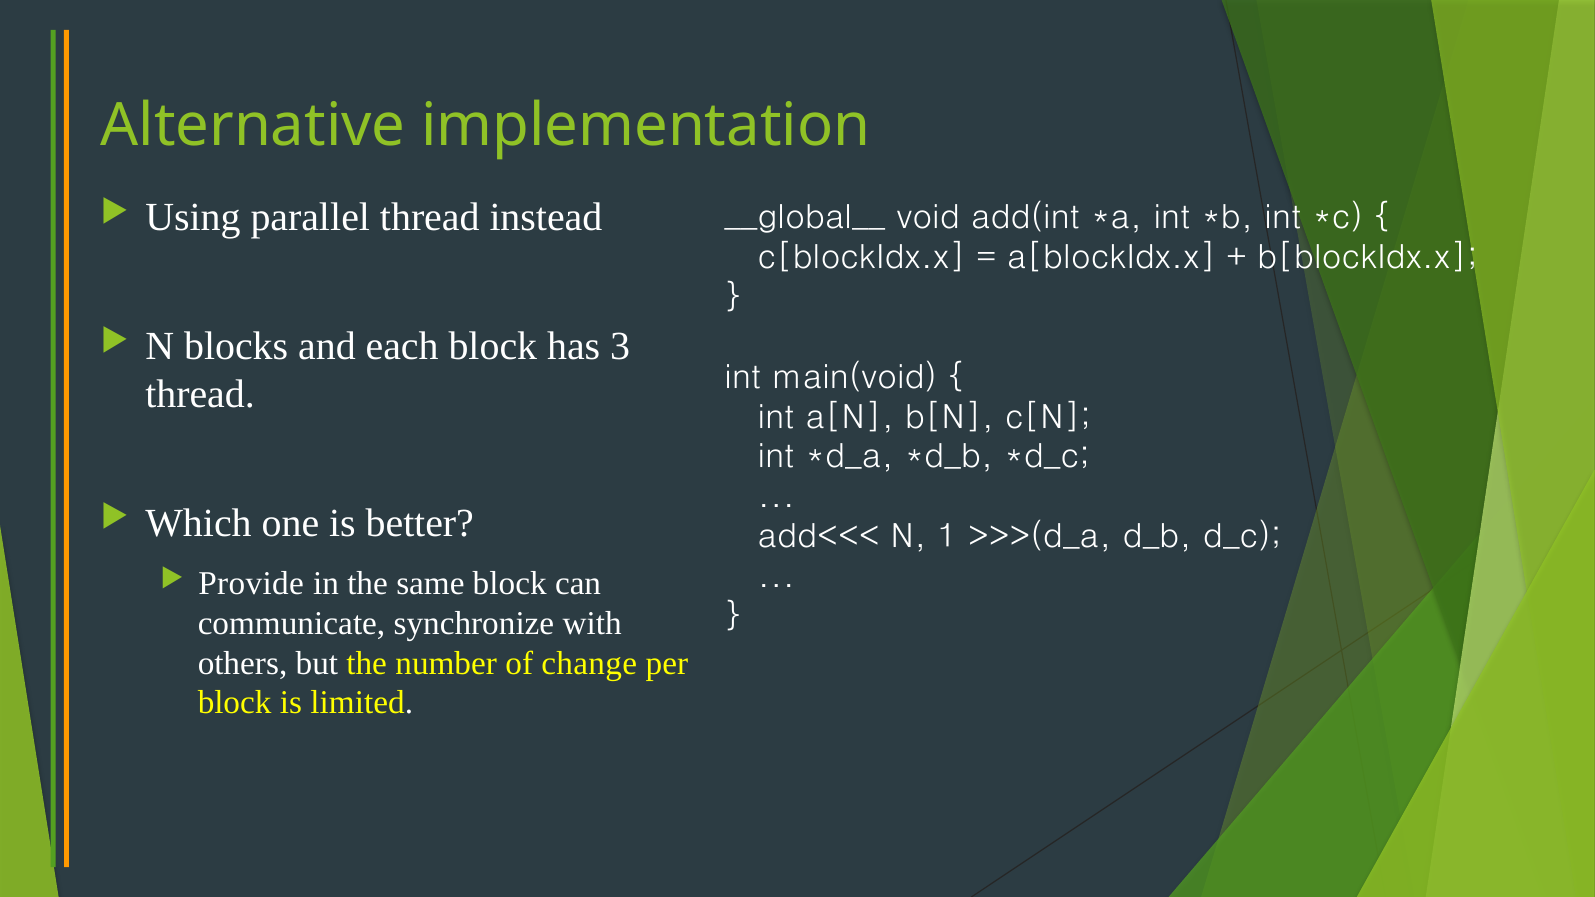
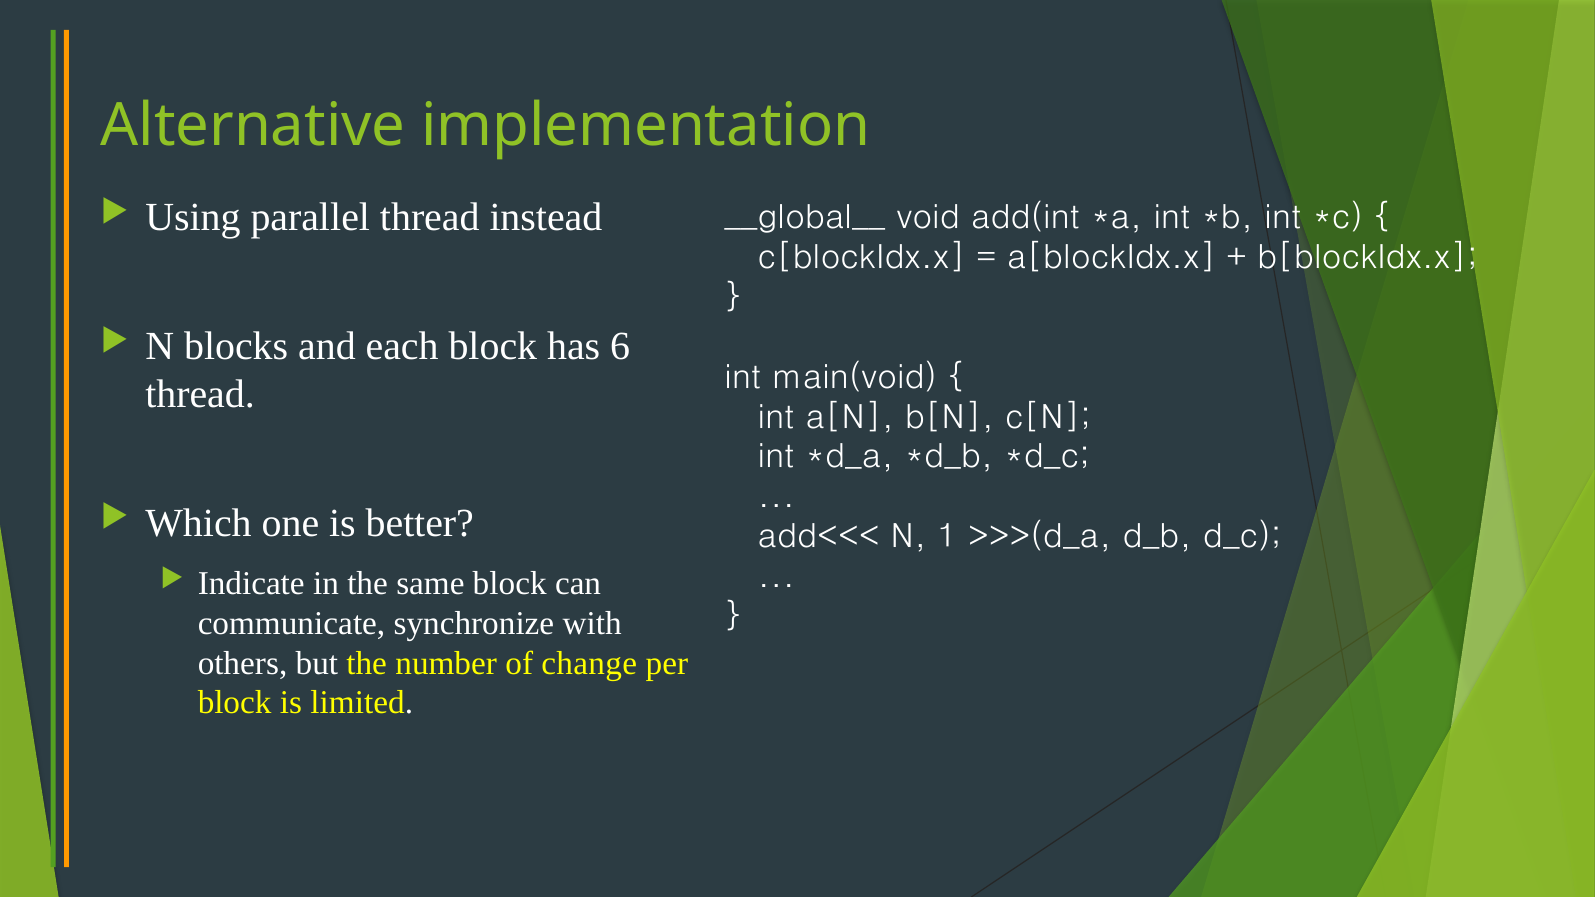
3: 3 -> 6 (620, 346)
Provide: Provide -> Indicate (251, 583)
